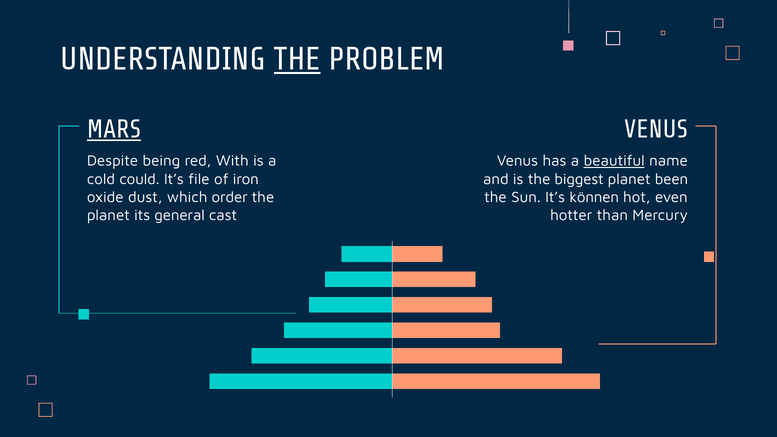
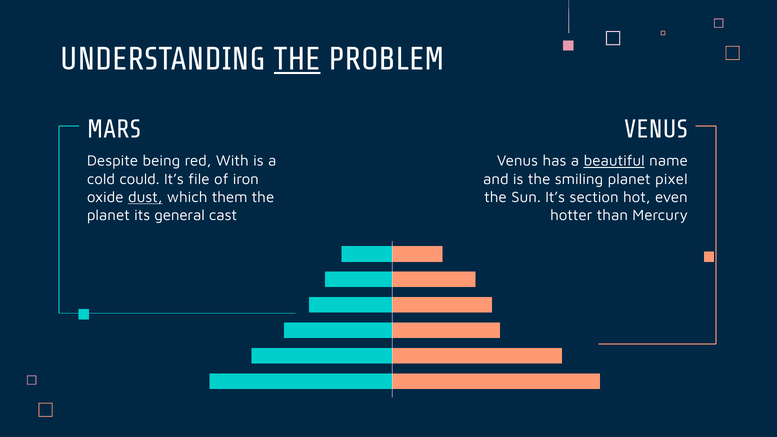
MARS underline: present -> none (114, 129)
biggest: biggest -> smiling (579, 179)
been: been -> pixel (671, 179)
dust underline: none -> present (145, 197)
order: order -> them (230, 197)
können: können -> section (594, 197)
